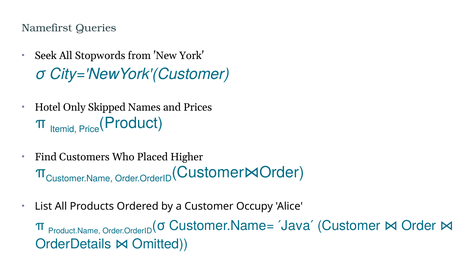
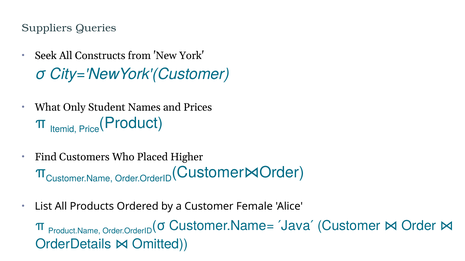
Namefirst: Namefirst -> Suppliers (47, 28)
Stopwords: Stopwords -> Constructs (100, 56)
Hotel: Hotel -> What (48, 108)
Skipped: Skipped -> Student (107, 108)
Occupy: Occupy -> Female (254, 207)
